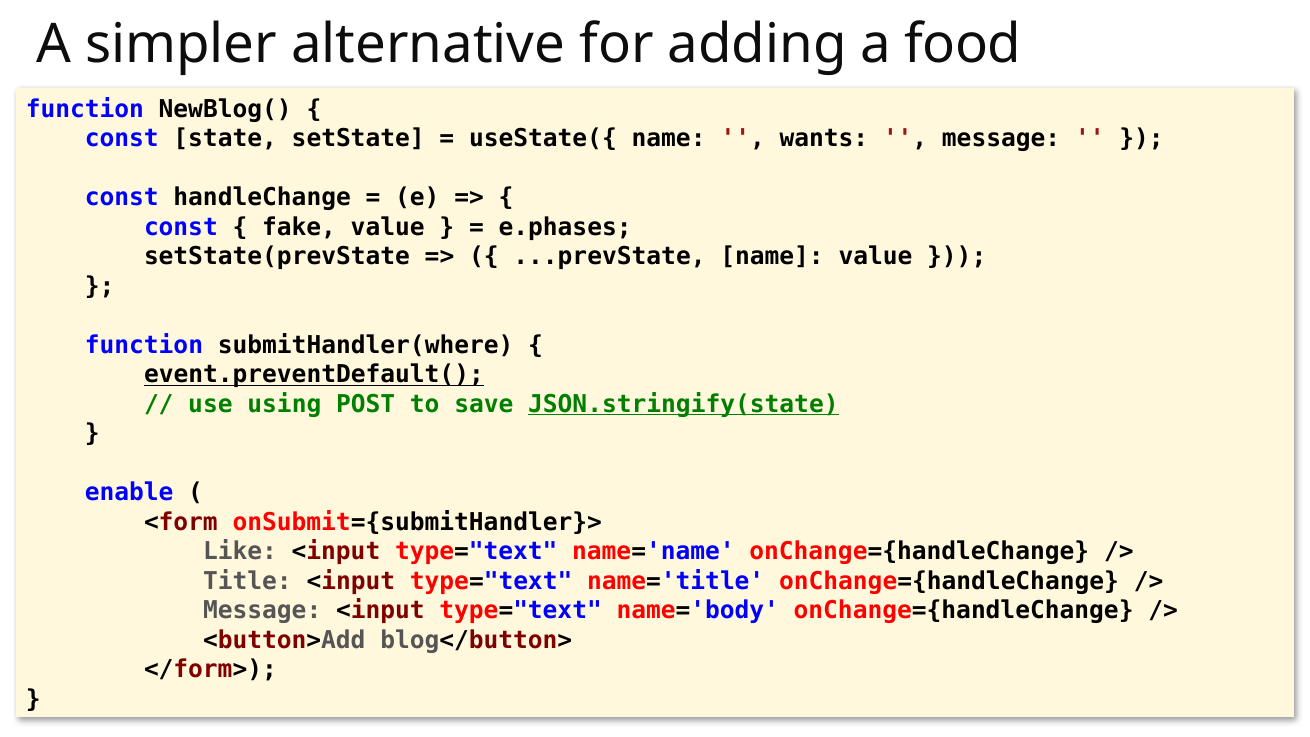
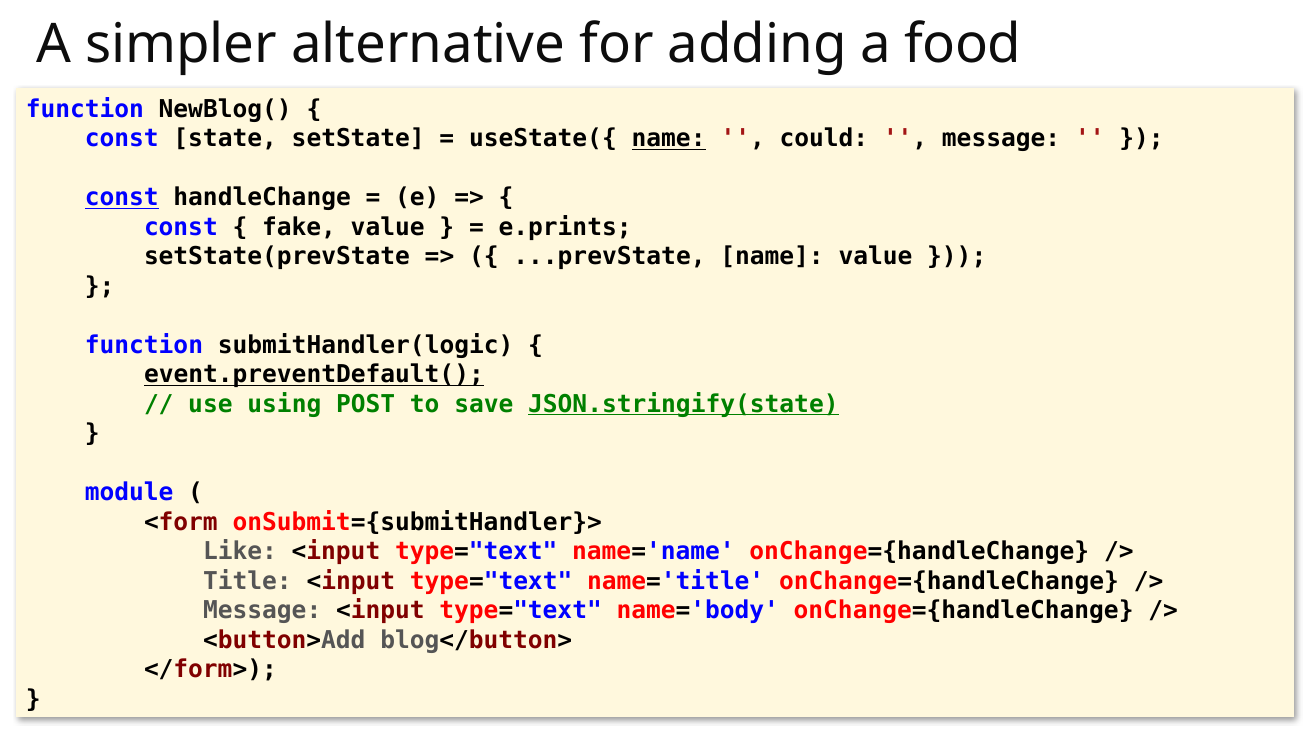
name underline: none -> present (669, 139)
wants: wants -> could (824, 139)
const underline: none -> present (122, 198)
e.phases: e.phases -> e.prints (565, 227)
submitHandler(where: submitHandler(where -> submitHandler(logic (366, 345)
enable: enable -> module (129, 493)
